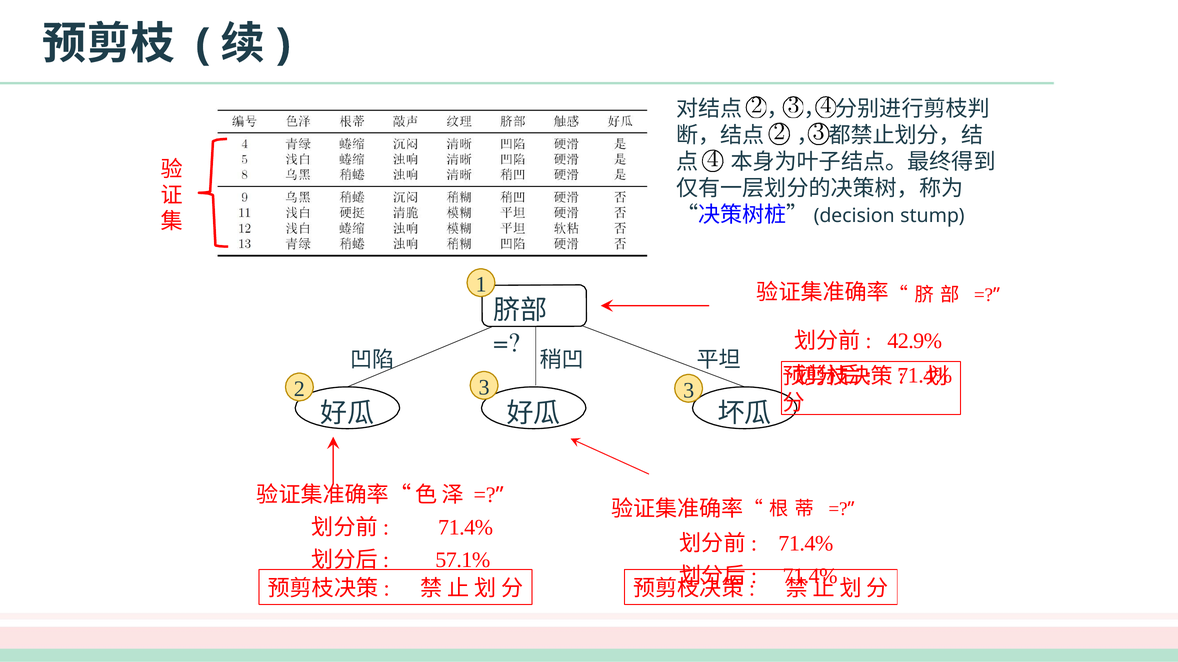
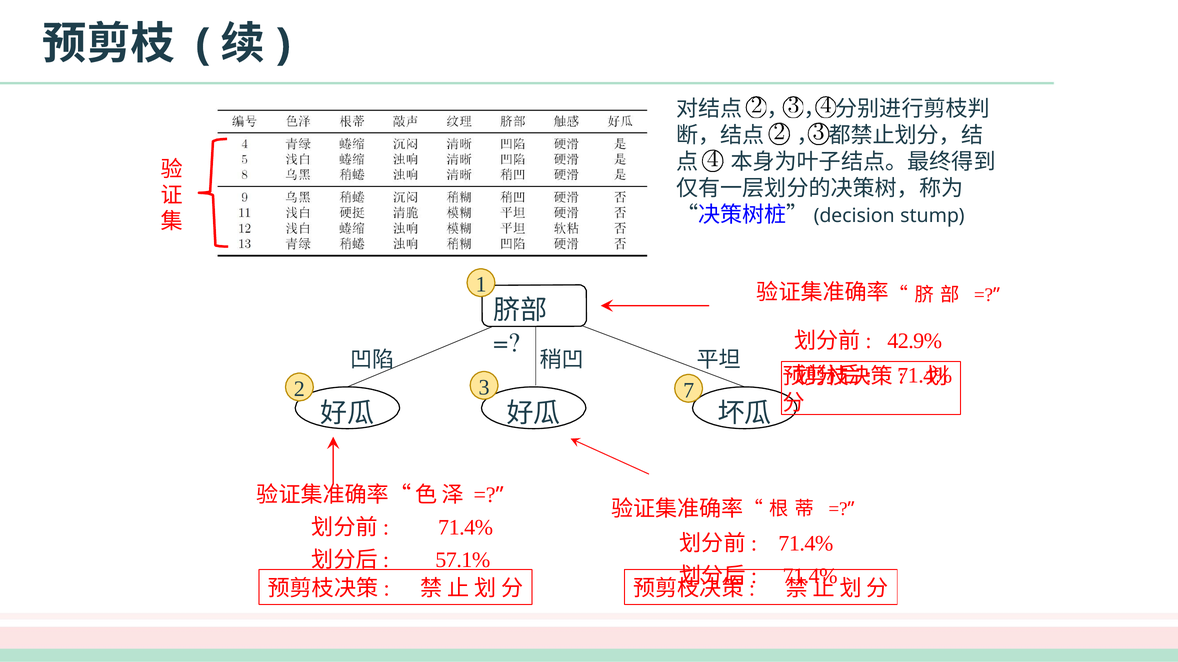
3 3: 3 -> 7 (689, 391)
